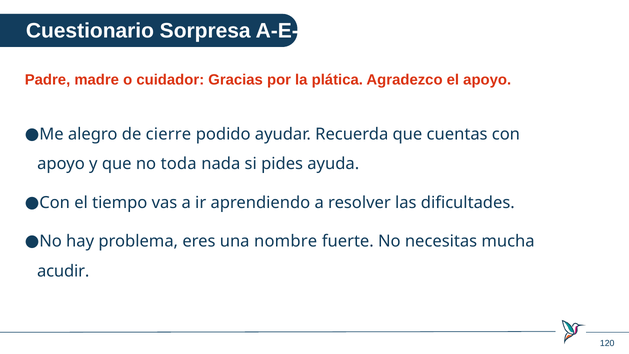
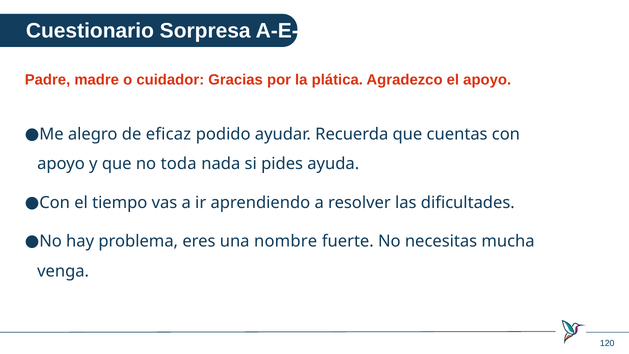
cierre: cierre -> eficaz (168, 134)
acudir: acudir -> venga (63, 271)
